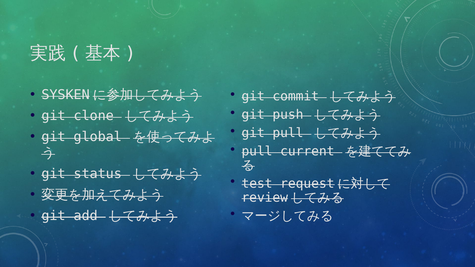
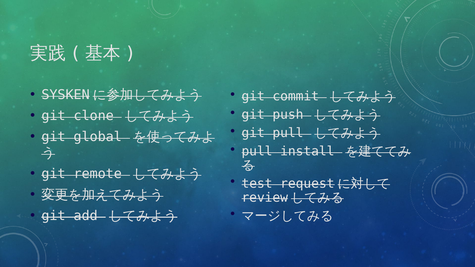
current: current -> install (307, 151)
status: status -> remote (98, 174)
